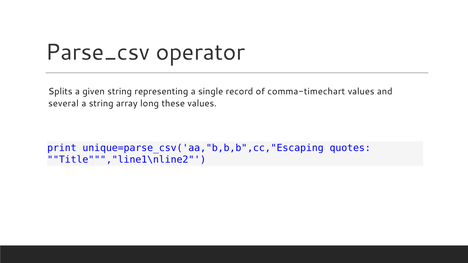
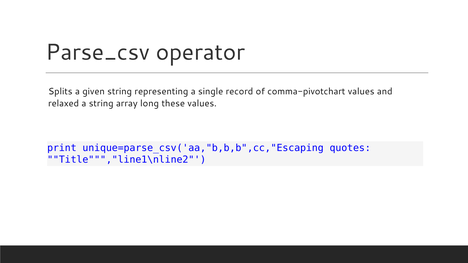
comma-timechart: comma-timechart -> comma-pivotchart (306, 91)
several: several -> relaxed (64, 104)
